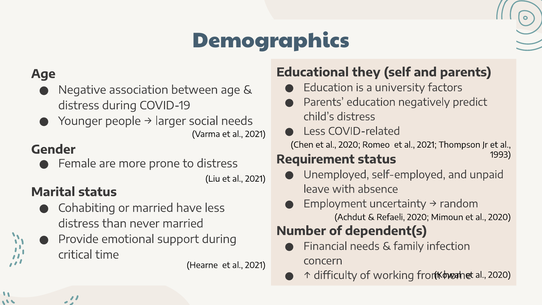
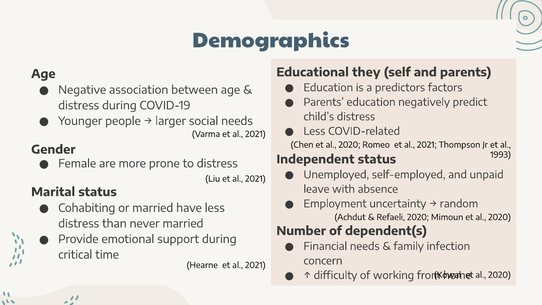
university: university -> predictors (400, 88)
Requirement: Requirement -> Independent (315, 159)
